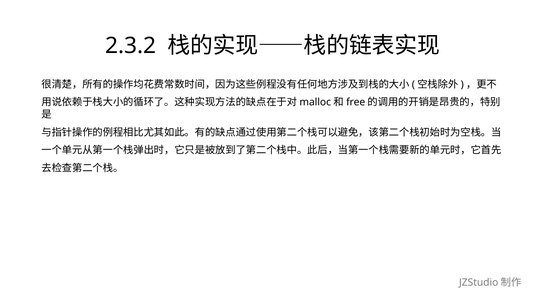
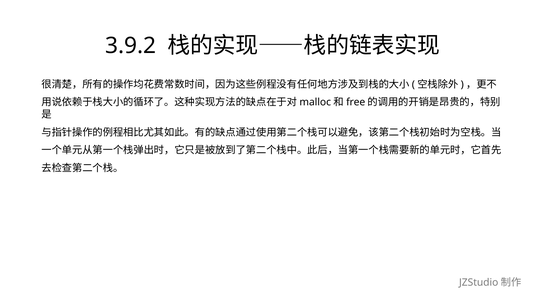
2.3.2: 2.3.2 -> 3.9.2 (131, 46)
